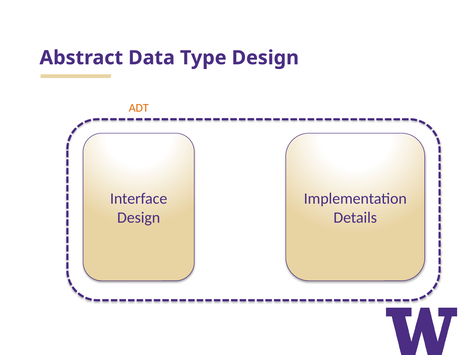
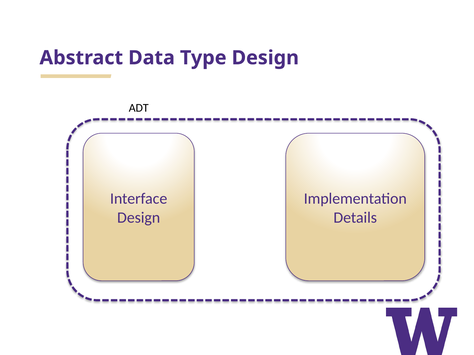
ADT colour: orange -> black (139, 108)
